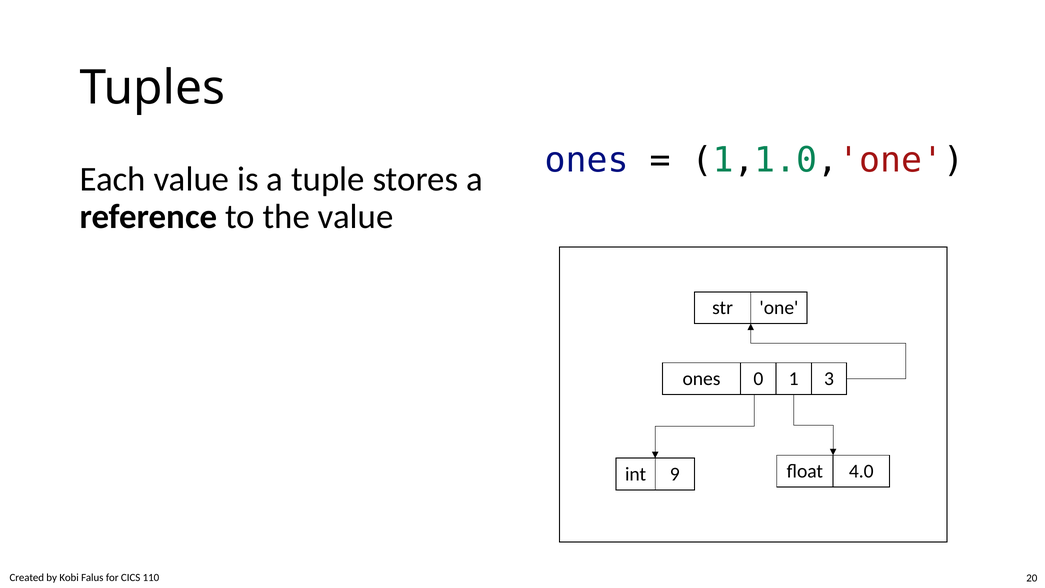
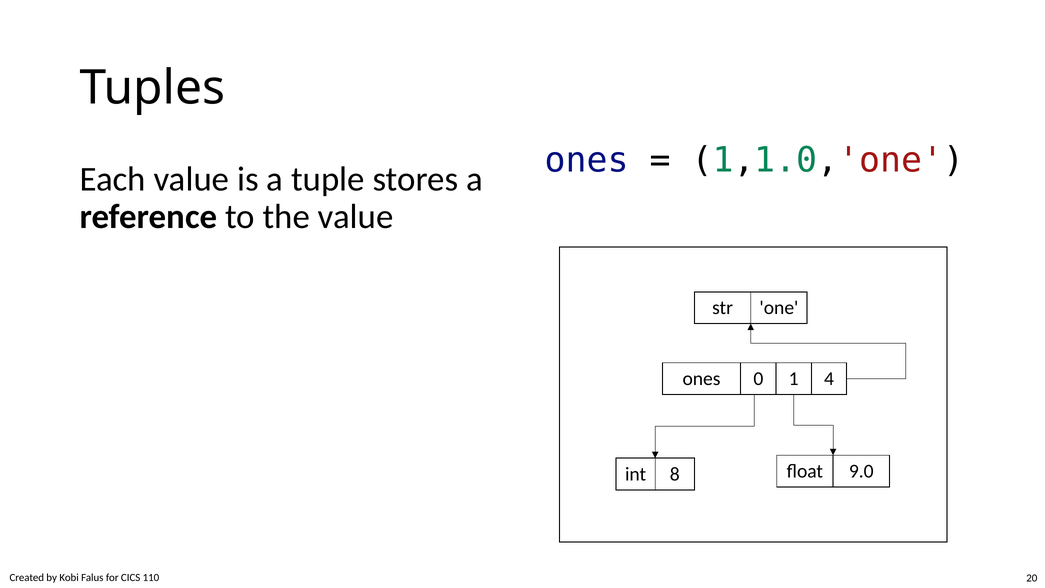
3: 3 -> 4 (829, 379)
9: 9 -> 8 (675, 474)
4.0: 4.0 -> 9.0 (861, 471)
